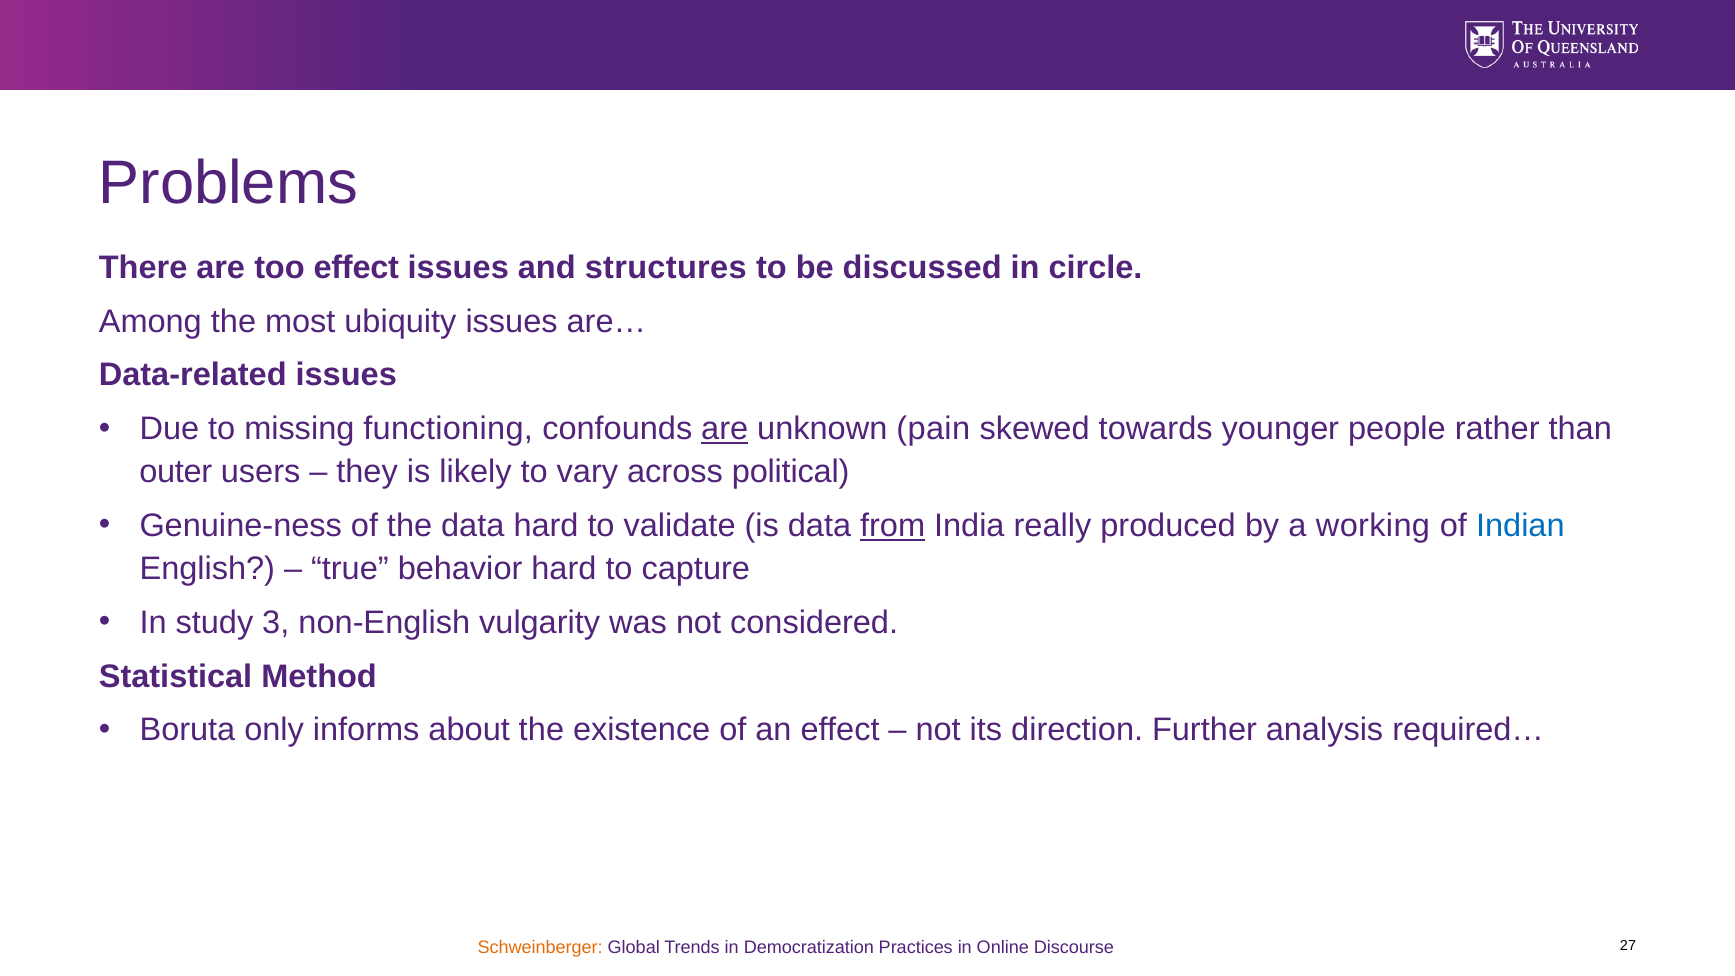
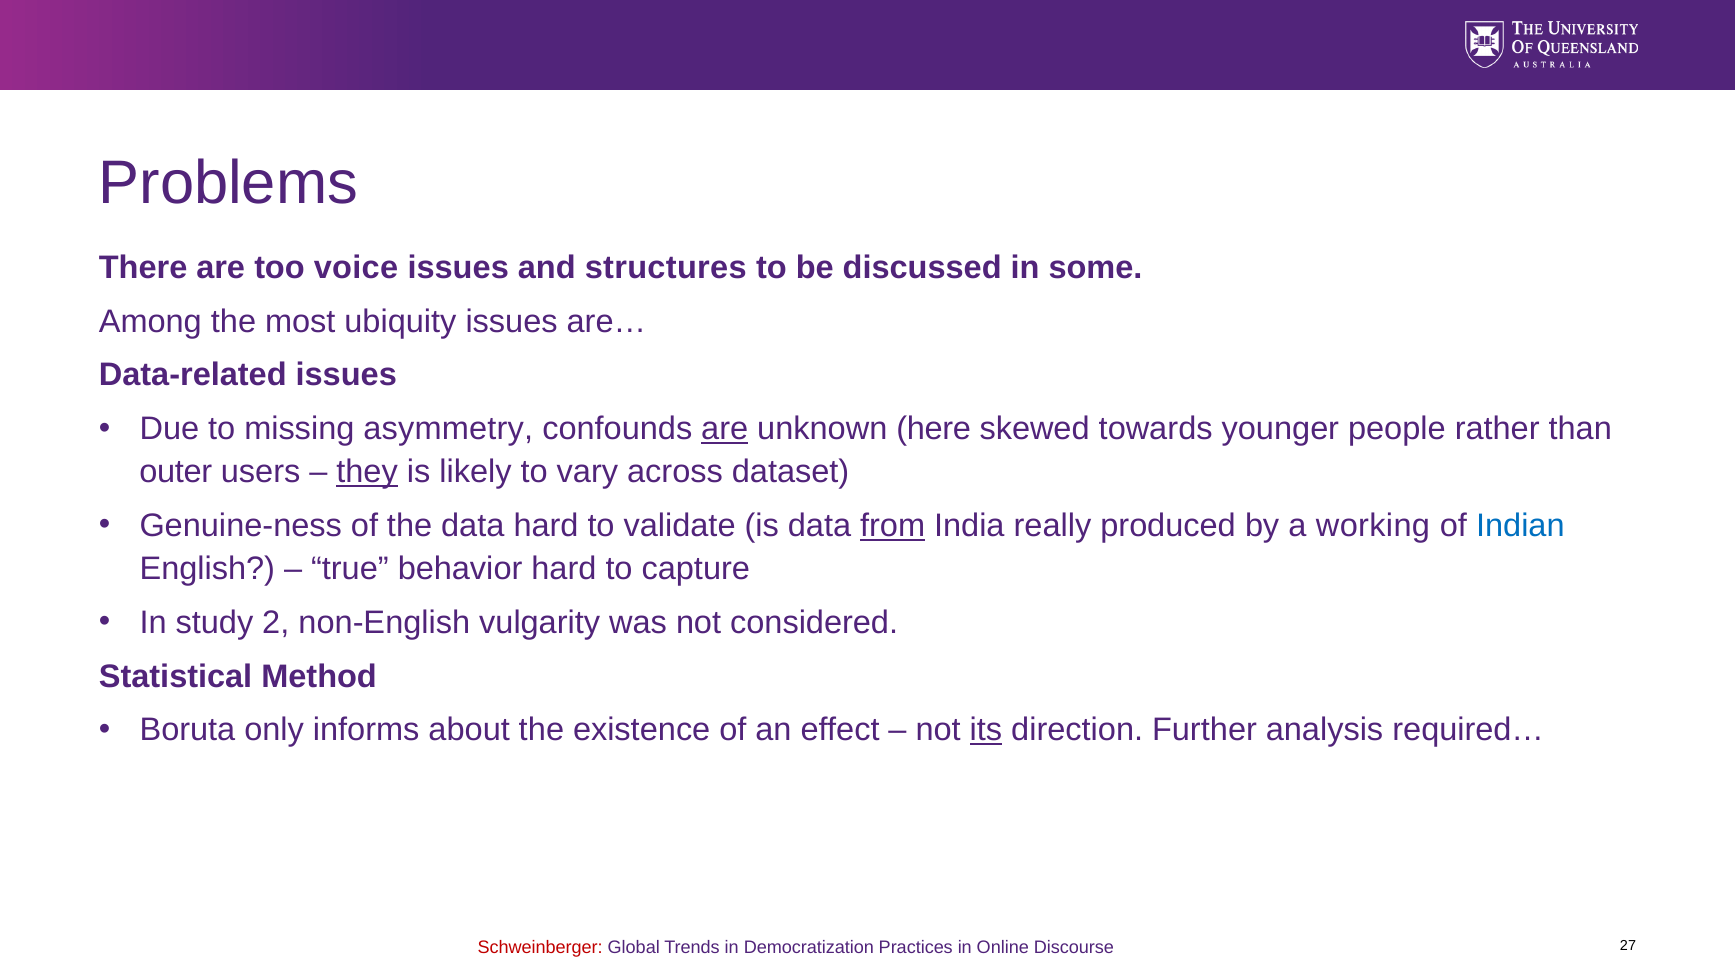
too effect: effect -> voice (356, 268)
circle: circle -> some (1095, 268)
functioning: functioning -> asymmetry (448, 429)
pain: pain -> here (934, 429)
they underline: none -> present (367, 472)
political: political -> dataset (791, 472)
3: 3 -> 2 (276, 622)
its underline: none -> present (986, 730)
Schweinberger colour: orange -> red (540, 948)
